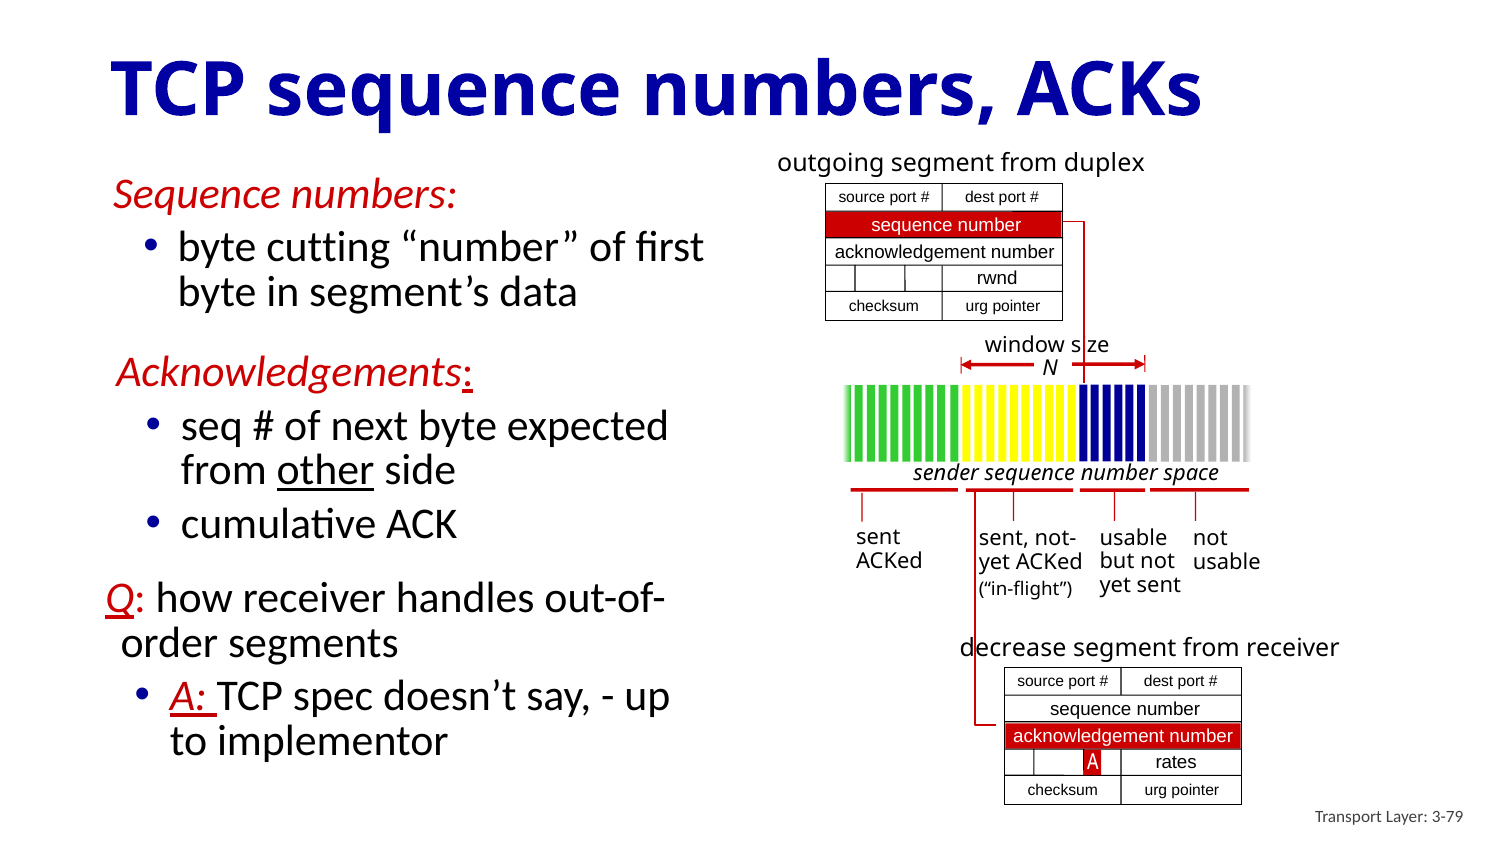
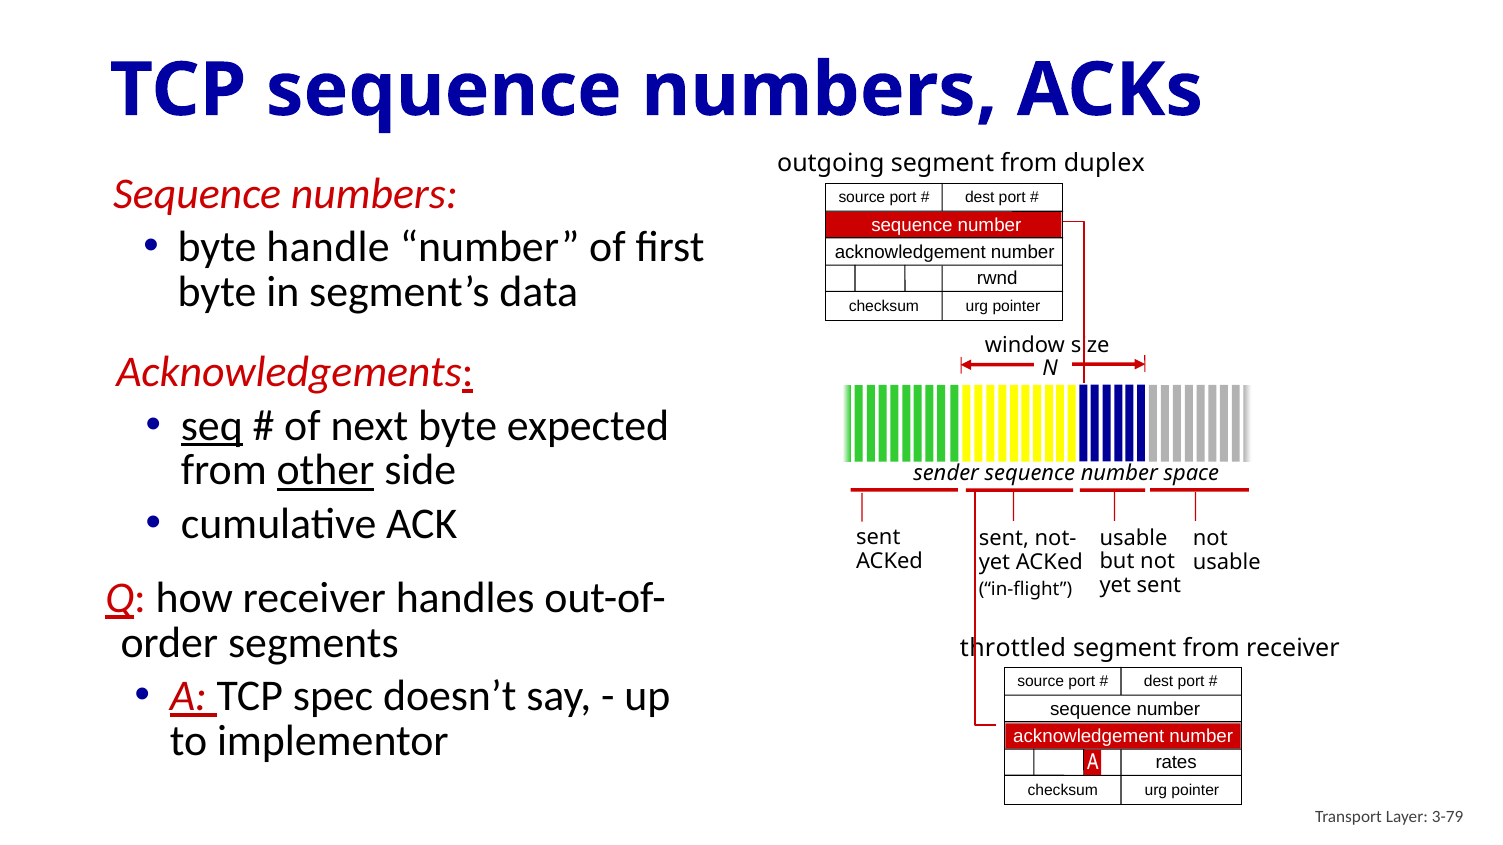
cutting: cutting -> handle (328, 248)
seq underline: none -> present (212, 426)
decrease: decrease -> throttled (1013, 649)
